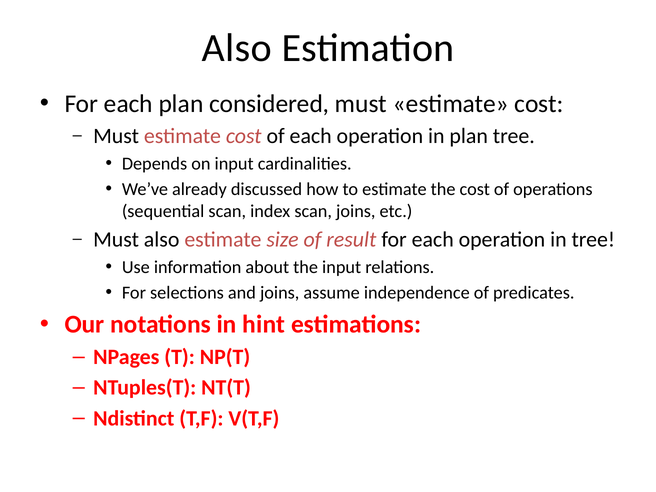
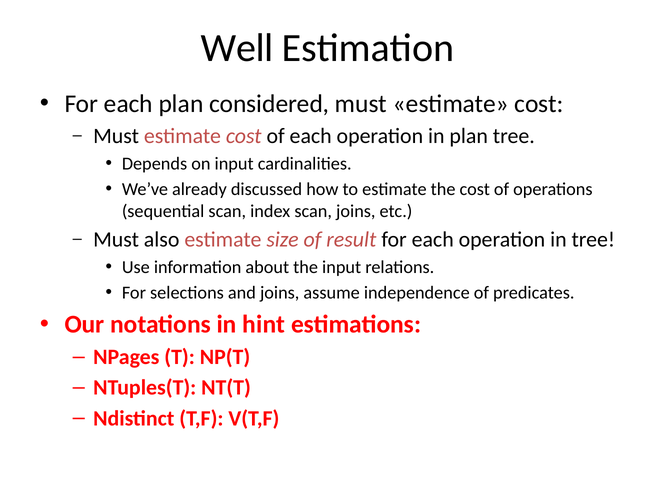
Also: Also -> Well (237, 48)
